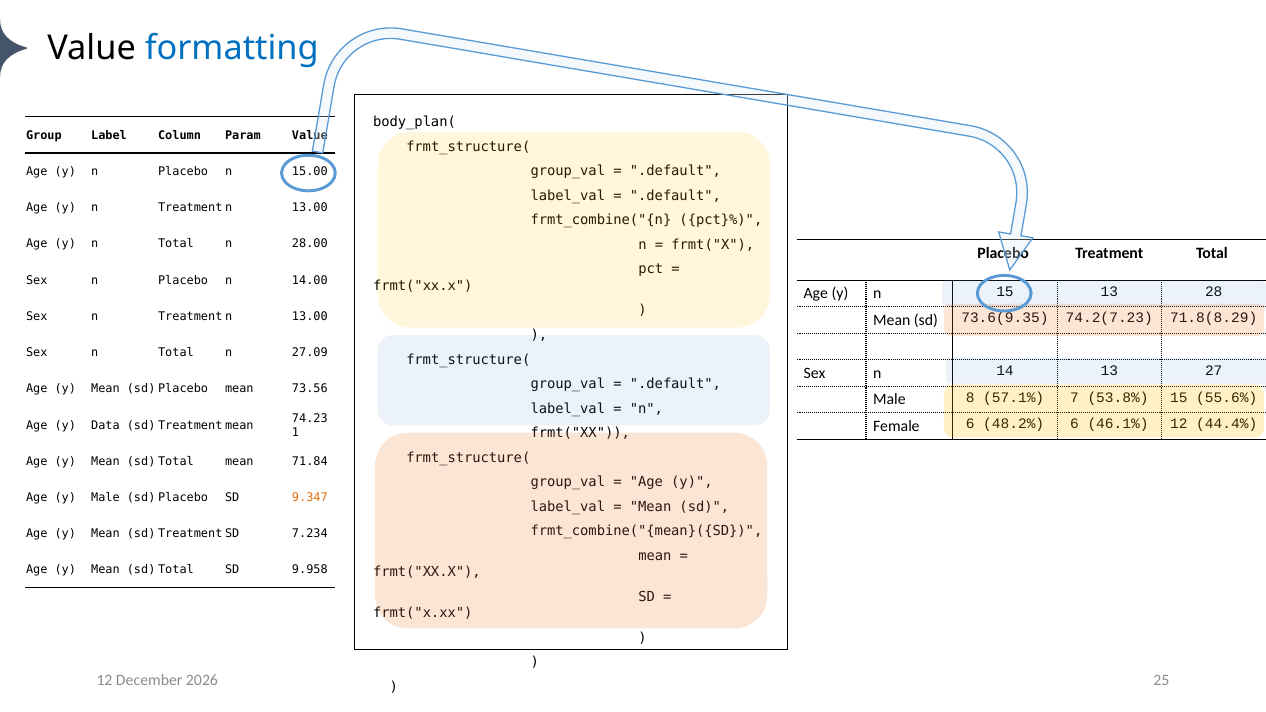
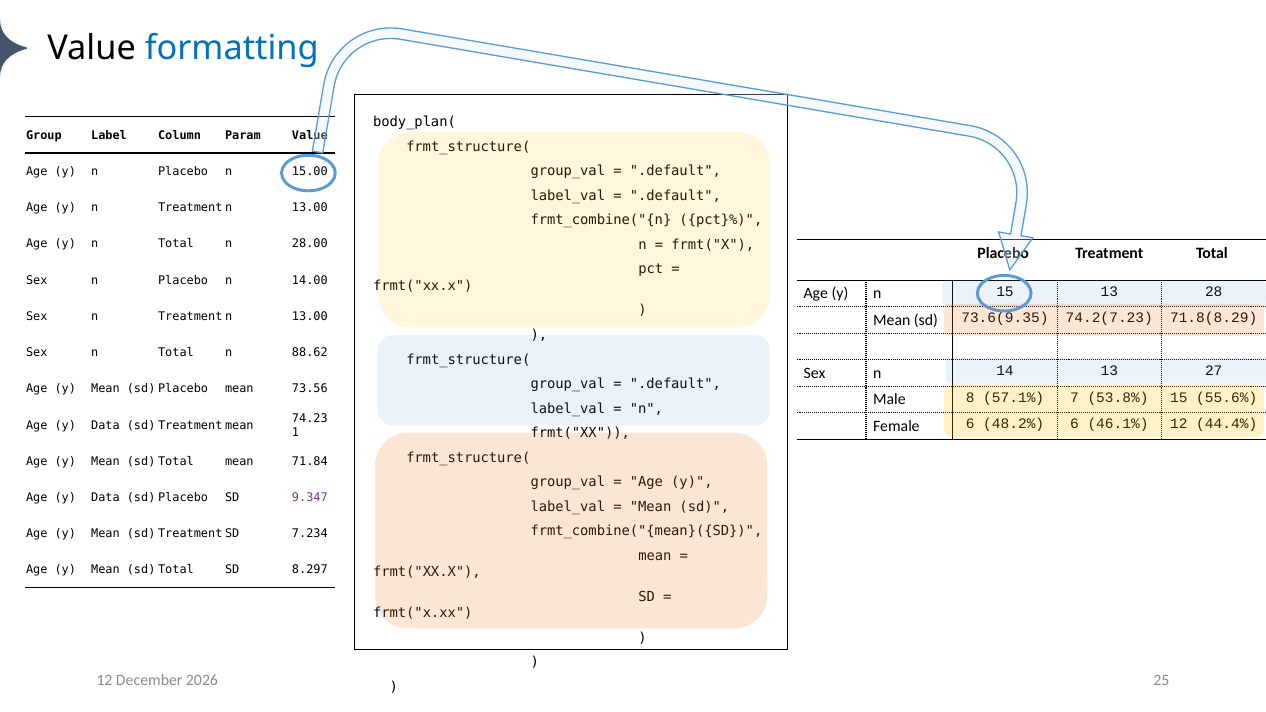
27.09: 27.09 -> 88.62 (310, 353)
Male: Male -> Data (105, 498)
9.347 colour: orange -> purple (310, 498)
9.958: 9.958 -> 8.297 (310, 570)
